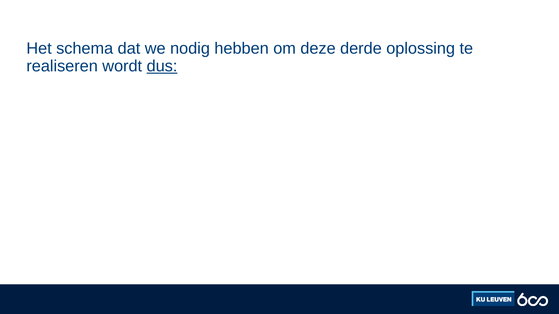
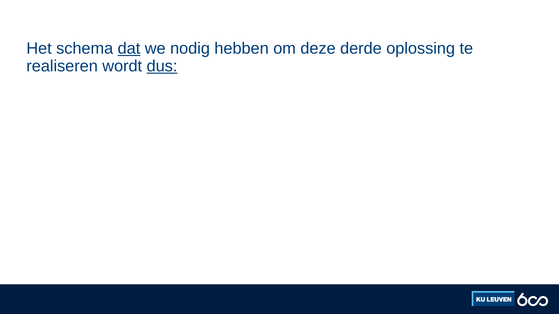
dat underline: none -> present (129, 49)
